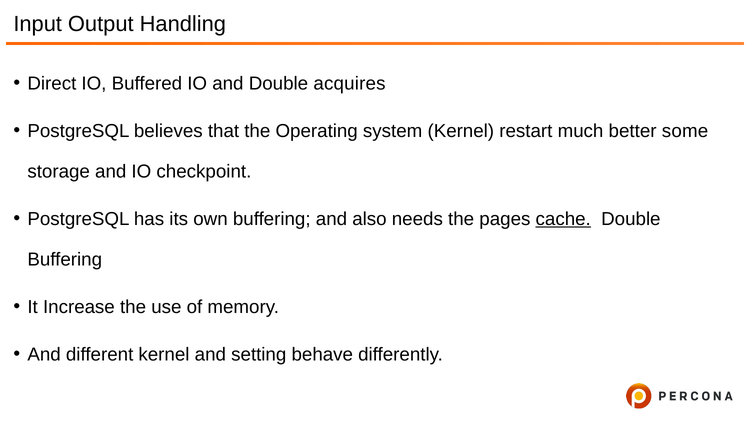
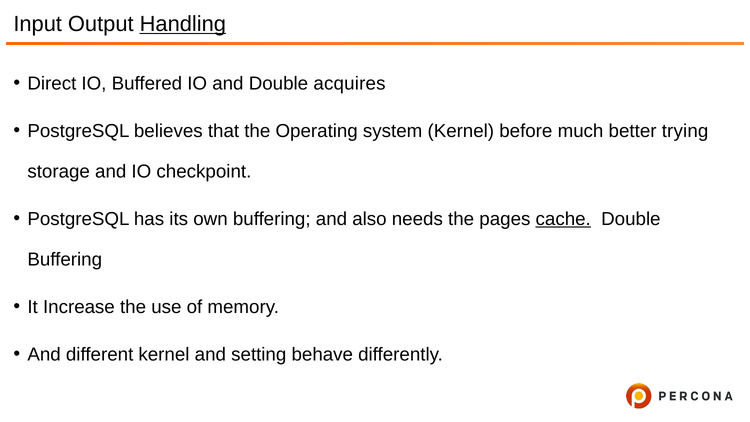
Handling underline: none -> present (183, 24)
restart: restart -> before (526, 131)
some: some -> trying (685, 131)
